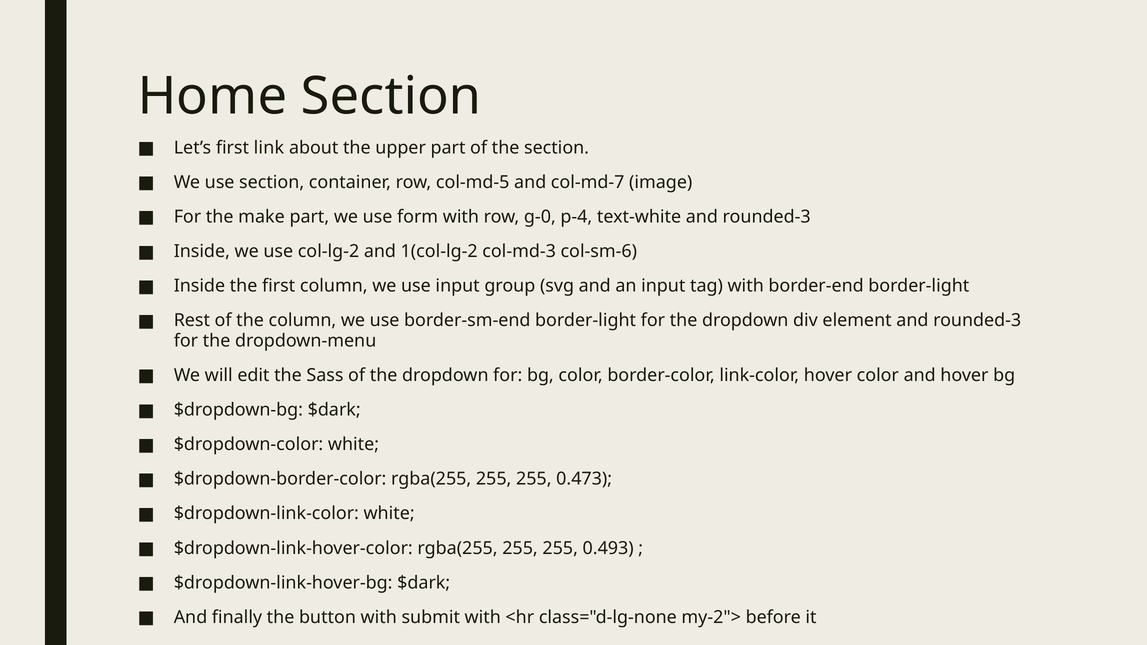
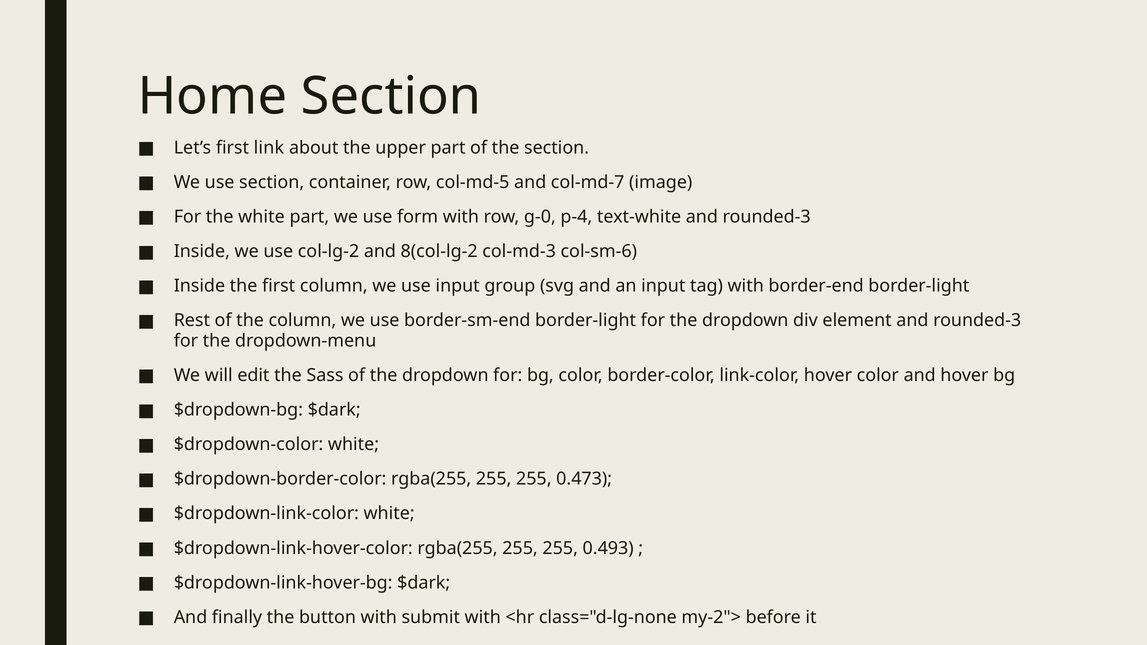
the make: make -> white (262, 217)
1(col-lg-2: 1(col-lg-2 -> 8(col-lg-2 (439, 251)
